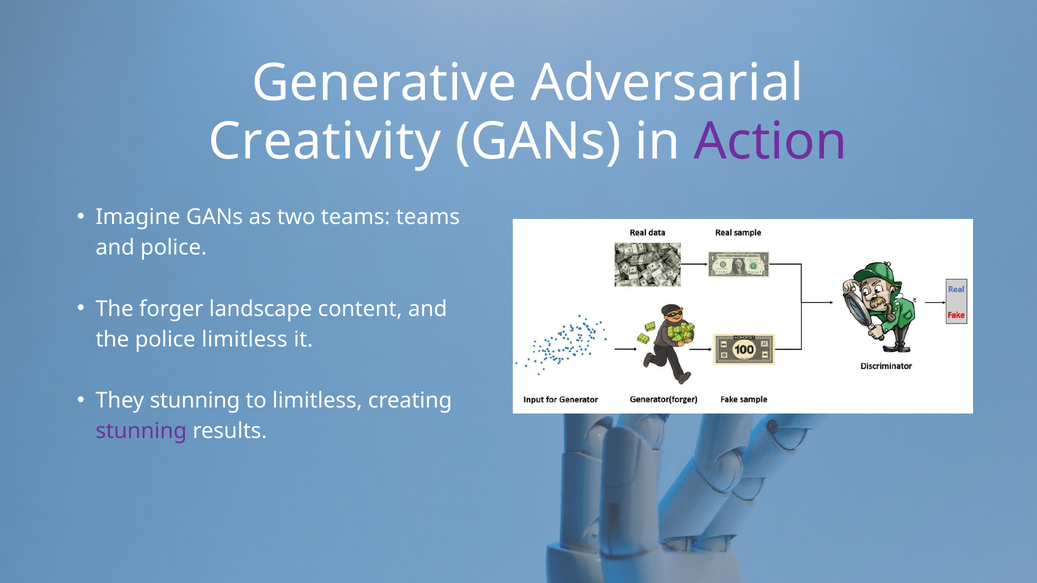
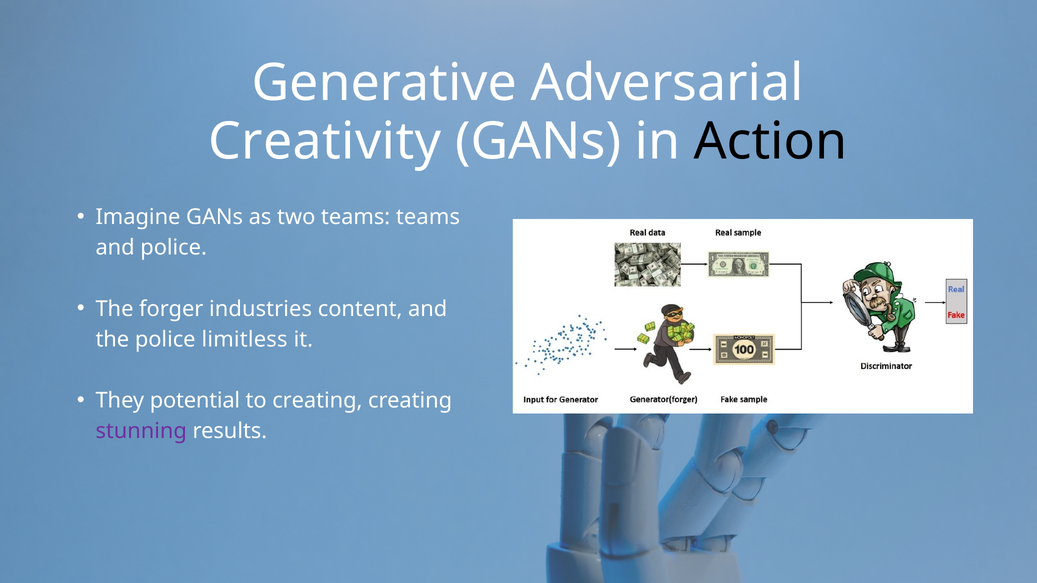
Action colour: purple -> black (771, 142)
landscape: landscape -> industries (261, 309)
They stunning: stunning -> potential (195, 401)
to limitless: limitless -> creating (317, 401)
